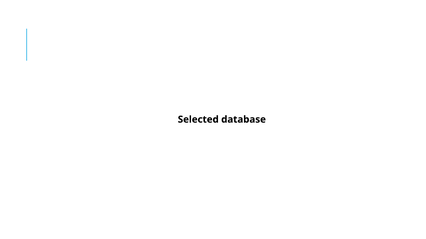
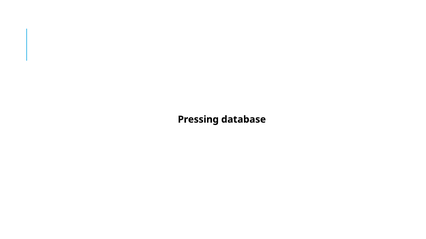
Selected: Selected -> Pressing (198, 120)
